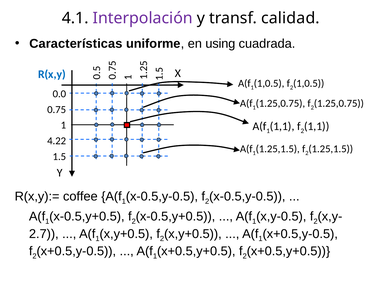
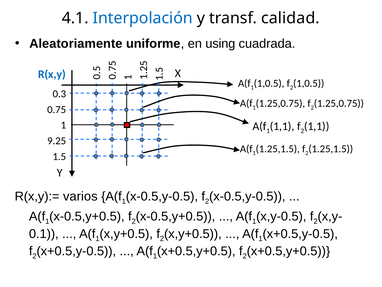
Interpolación colour: purple -> blue (143, 18)
Características: Características -> Aleatoriamente (76, 44)
0.0: 0.0 -> 0.3 (59, 94)
4.22: 4.22 -> 9.25 (57, 141)
coffee: coffee -> varios (80, 196)
2.7: 2.7 -> 0.1 (44, 233)
